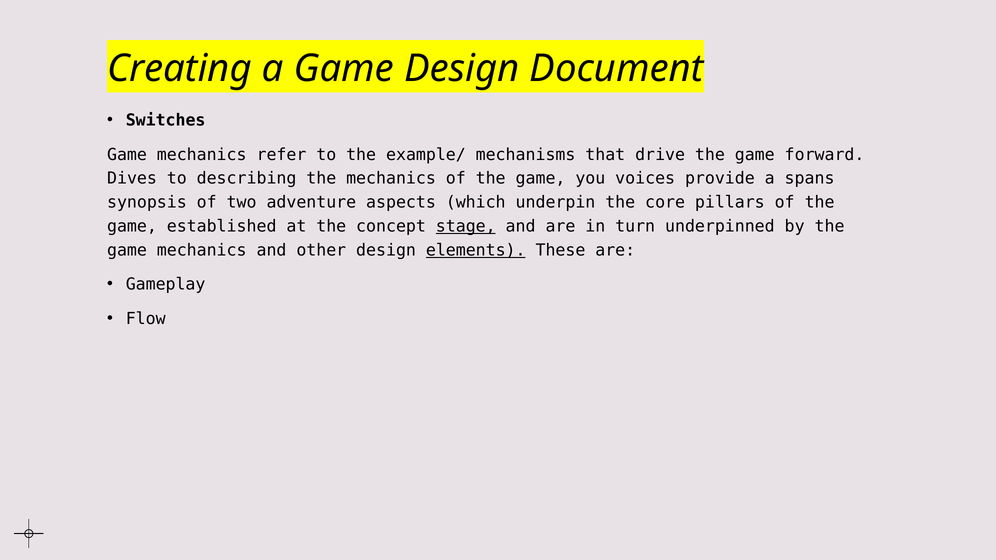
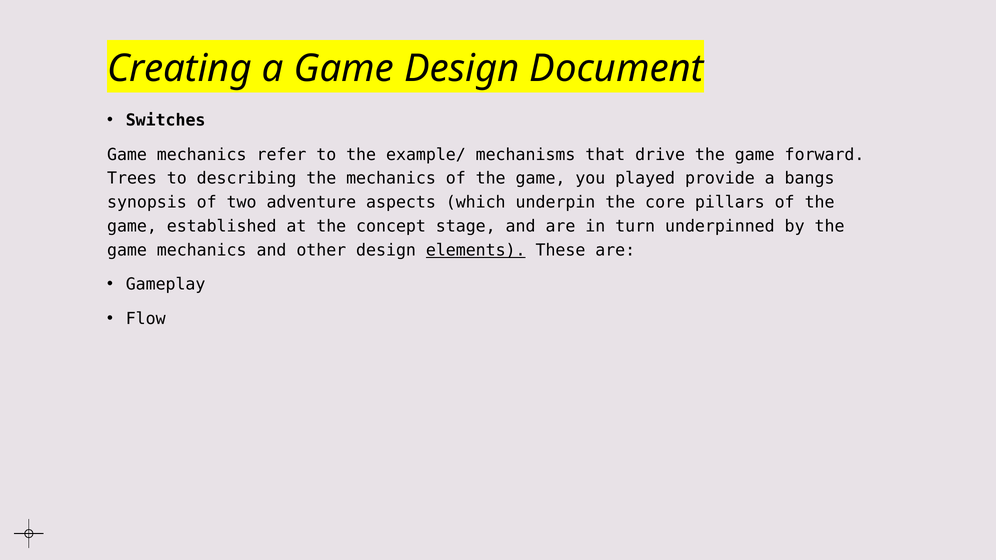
Dives: Dives -> Trees (132, 179)
voices: voices -> played (645, 179)
spans: spans -> bangs (810, 179)
stage underline: present -> none (466, 226)
